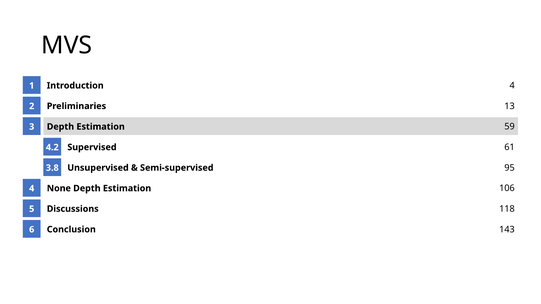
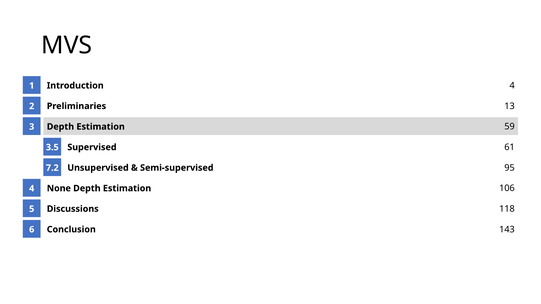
4.2: 4.2 -> 3.5 (52, 147)
3.8: 3.8 -> 7.2 (52, 168)
